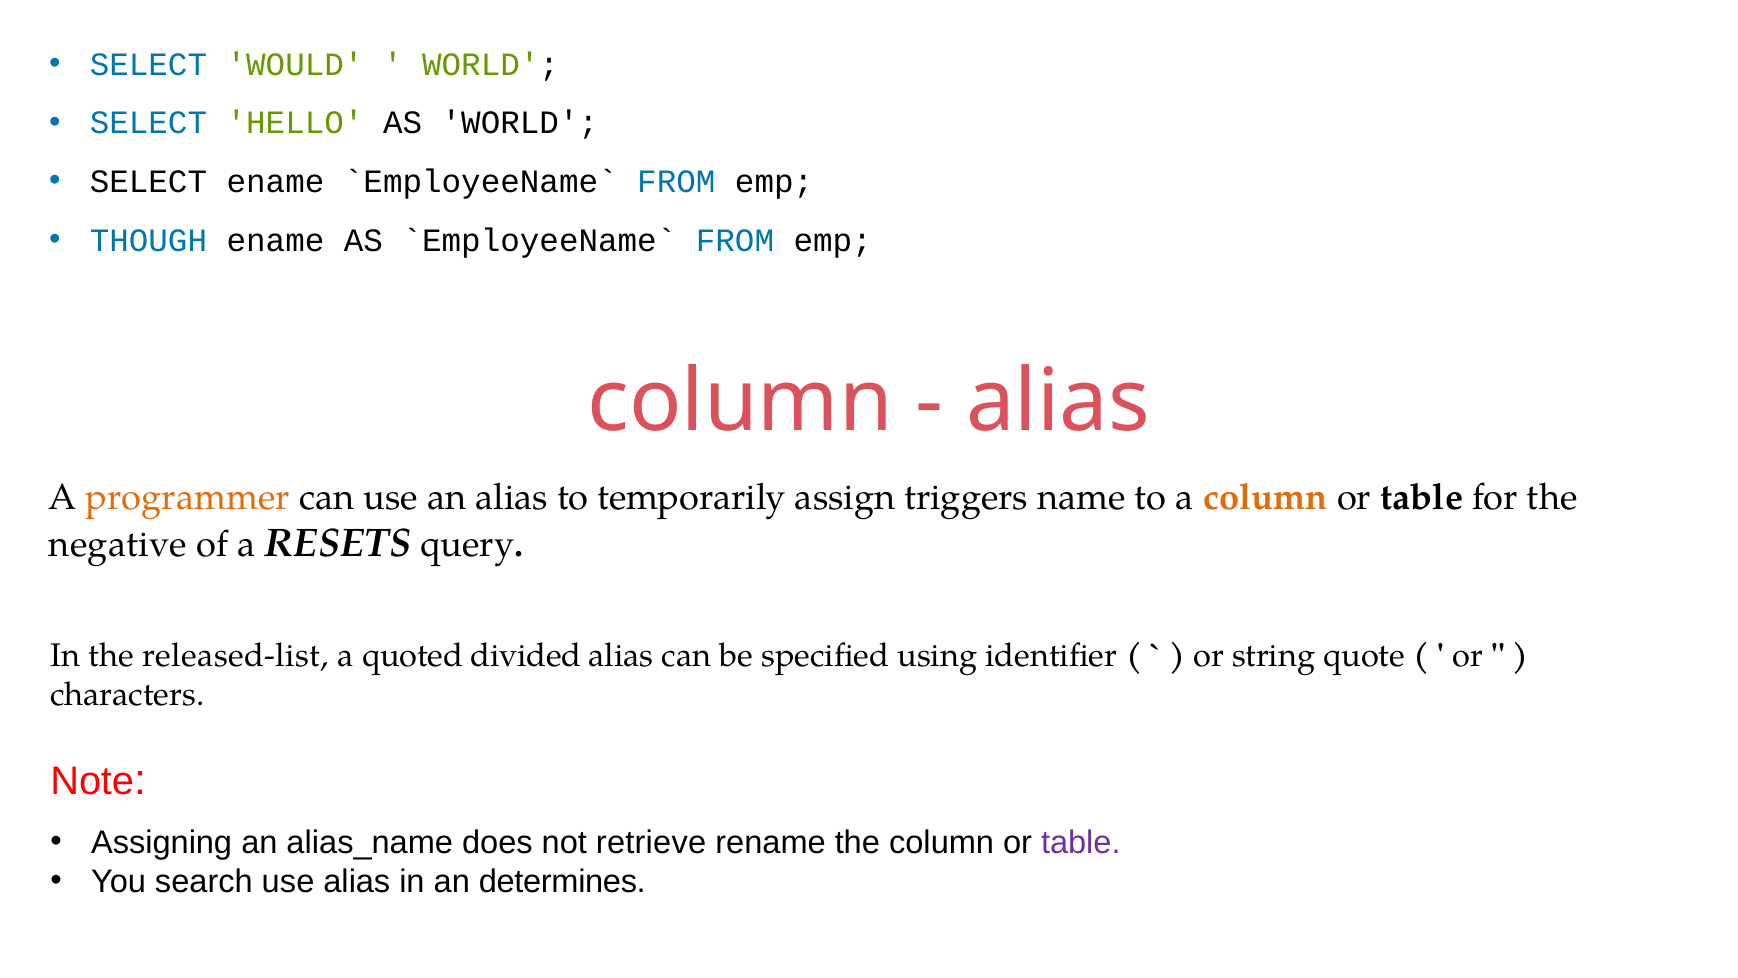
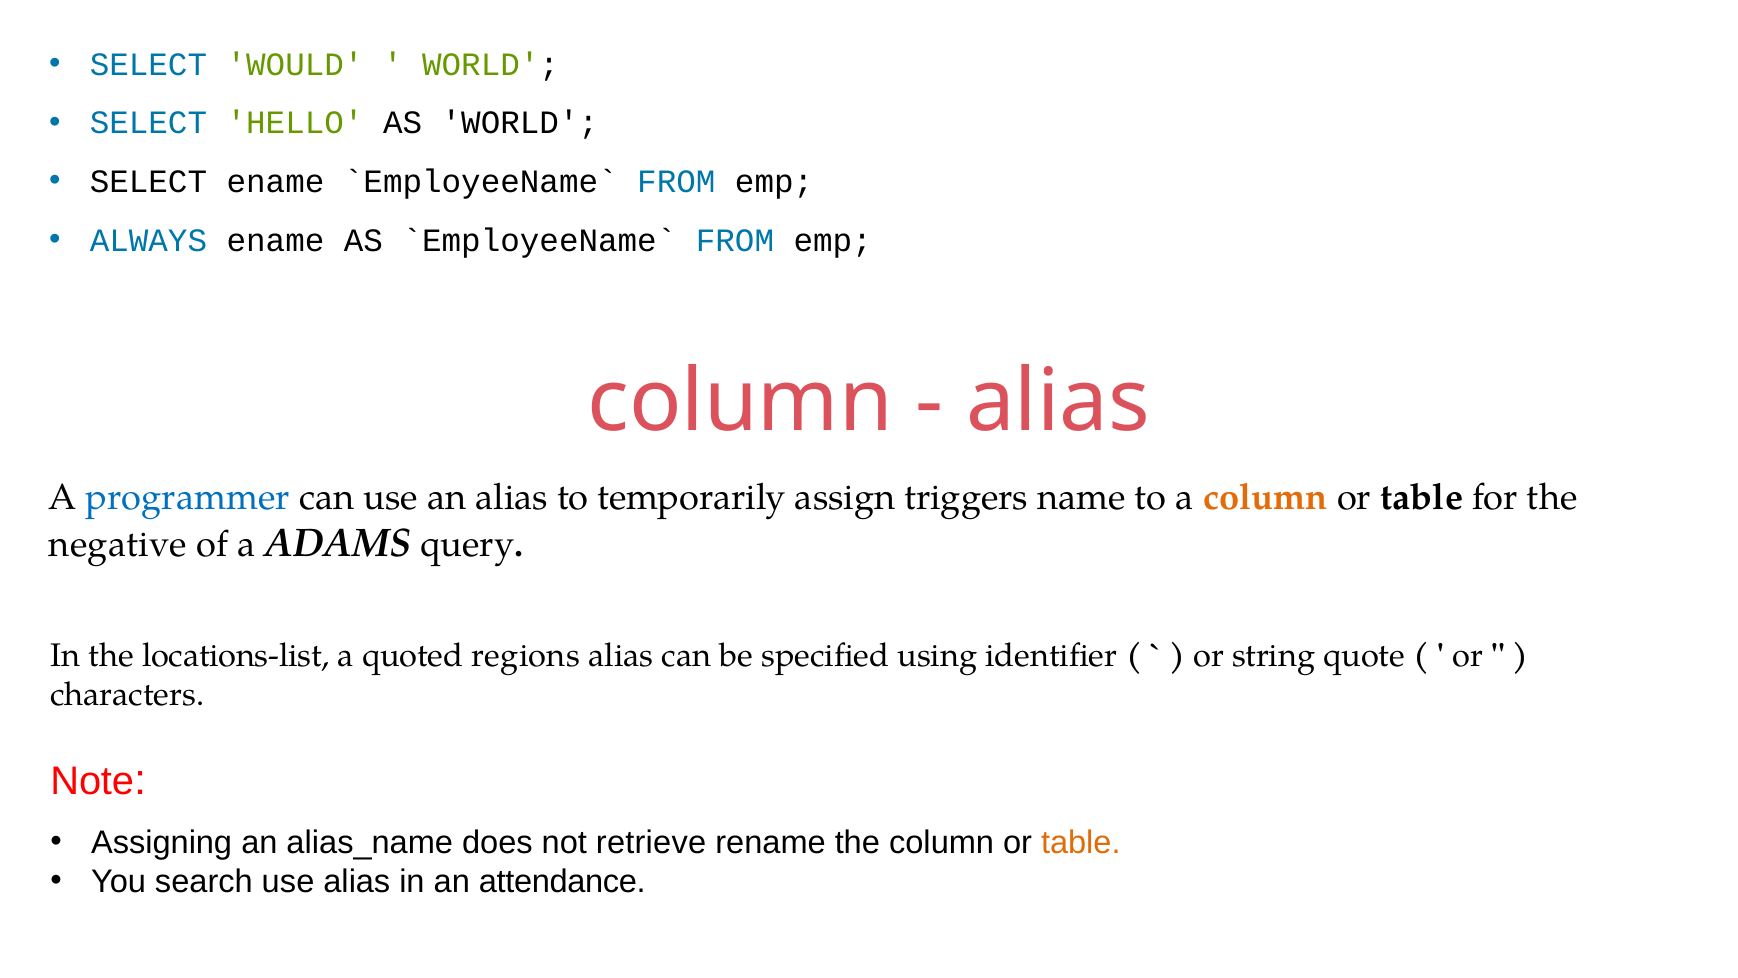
THOUGH: THOUGH -> ALWAYS (148, 240)
programmer colour: orange -> blue (188, 498)
RESETS: RESETS -> ADAMS (338, 544)
released-list: released-list -> locations-list (236, 656)
divided: divided -> regions (526, 656)
table colour: purple -> orange (1081, 842)
determines: determines -> attendance (562, 881)
